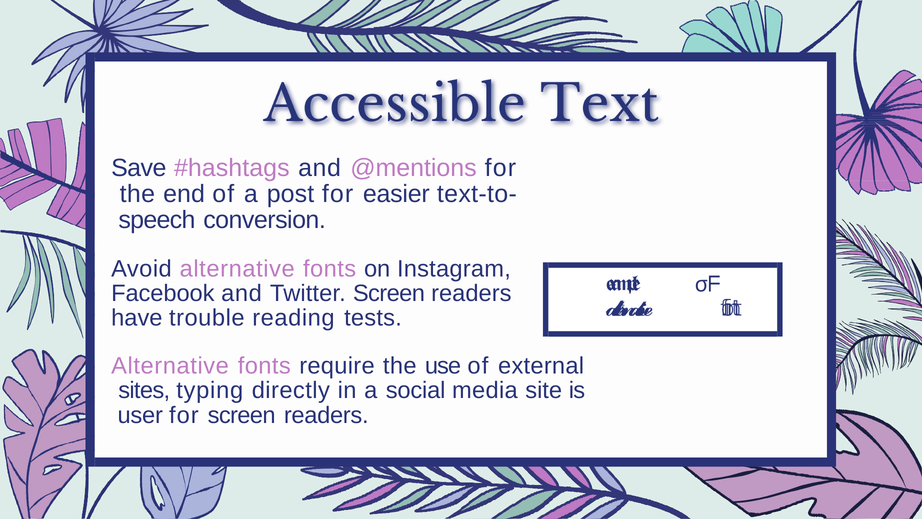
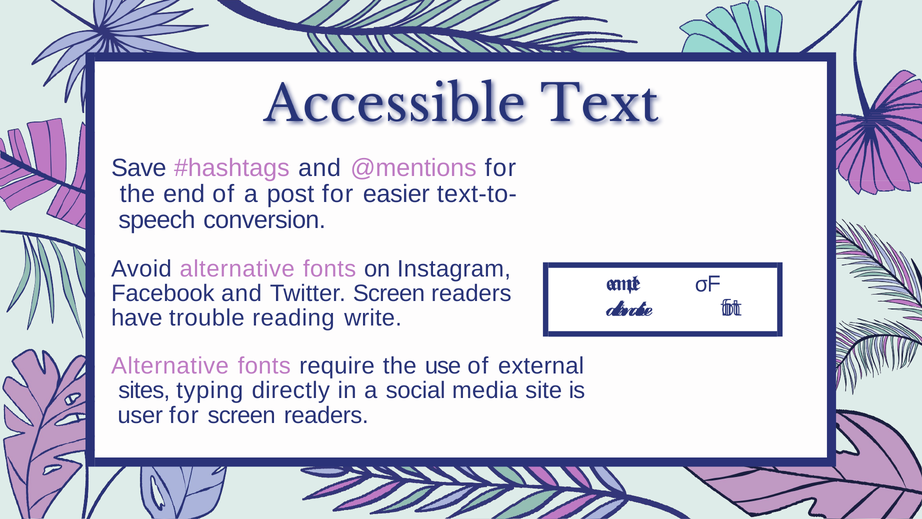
tests: tests -> write (373, 318)
